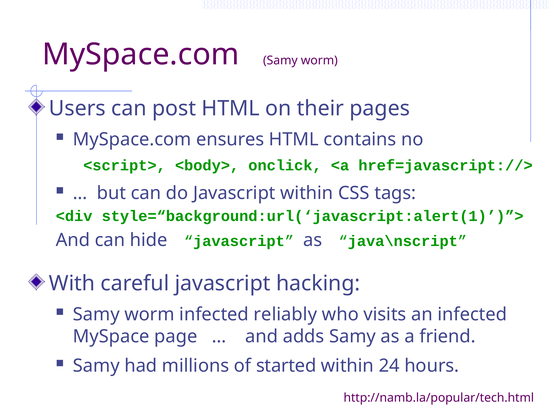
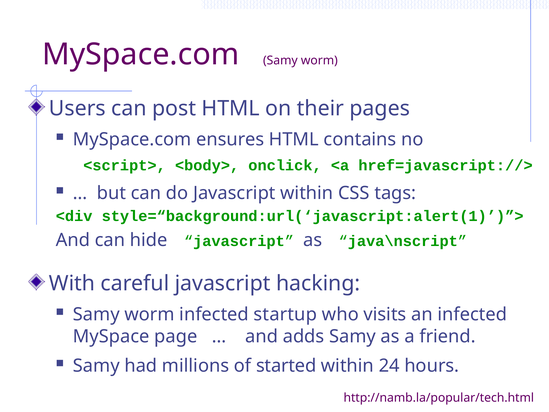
reliably: reliably -> startup (285, 314)
